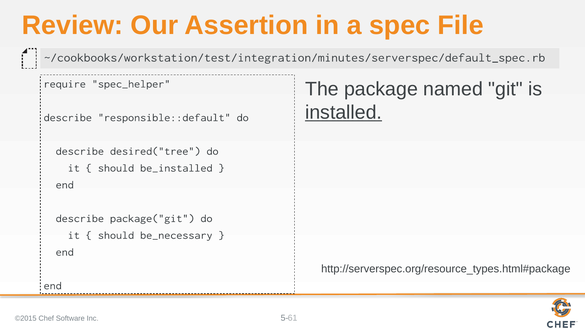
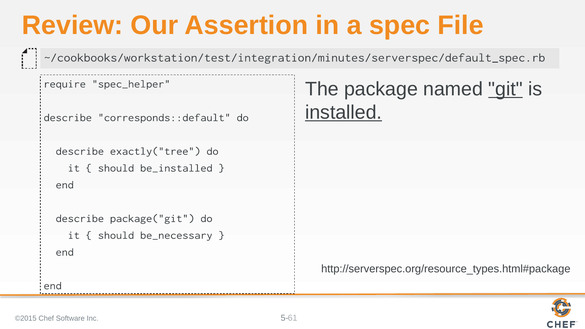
git underline: none -> present (505, 89)
responsible::default: responsible::default -> corresponds::default (164, 118)
desired("tree: desired("tree -> exactly("tree (155, 151)
